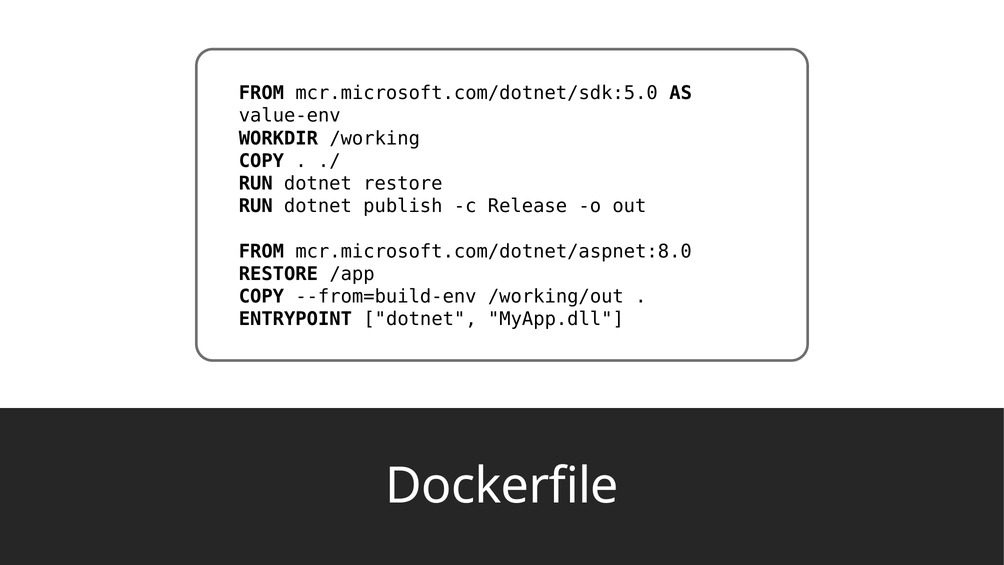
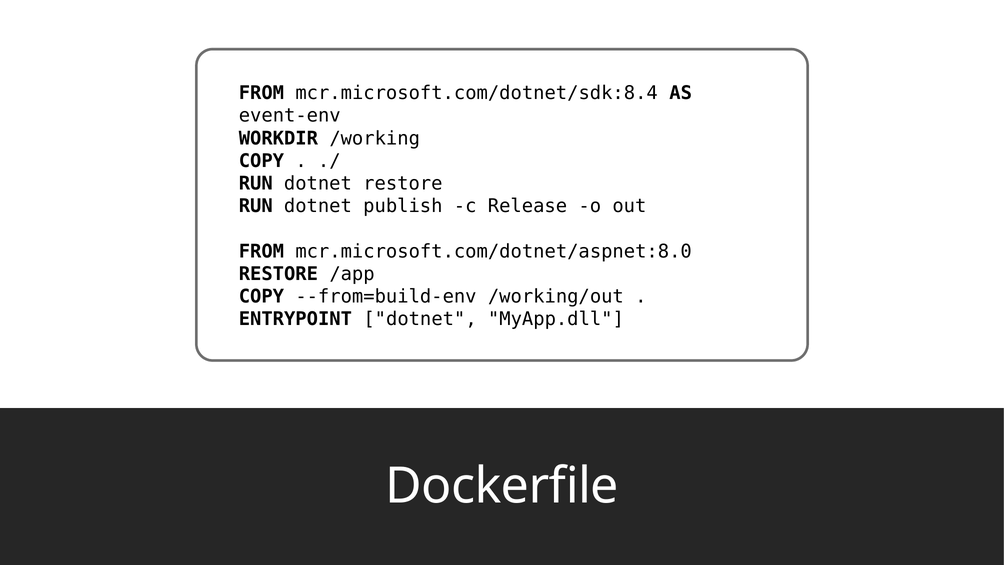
mcr.microsoft.com/dotnet/sdk:5.0: mcr.microsoft.com/dotnet/sdk:5.0 -> mcr.microsoft.com/dotnet/sdk:8.4 (477, 93)
value-env: value-env -> event-env (290, 116)
